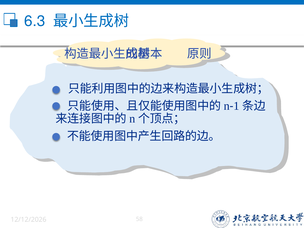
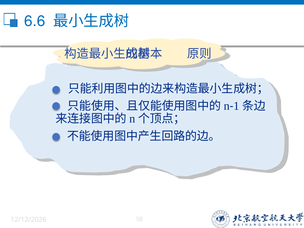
6.3: 6.3 -> 6.6 (35, 21)
